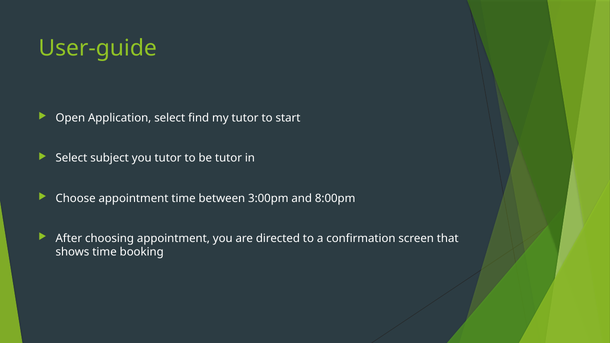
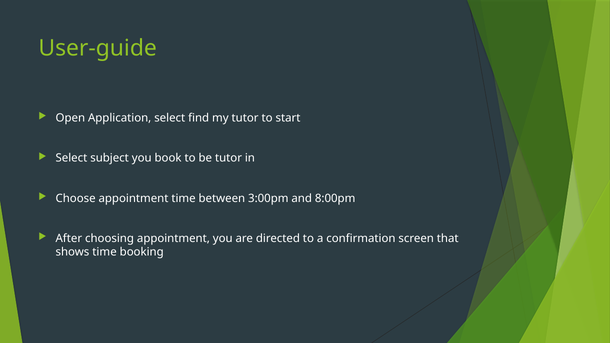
you tutor: tutor -> book (168, 158)
